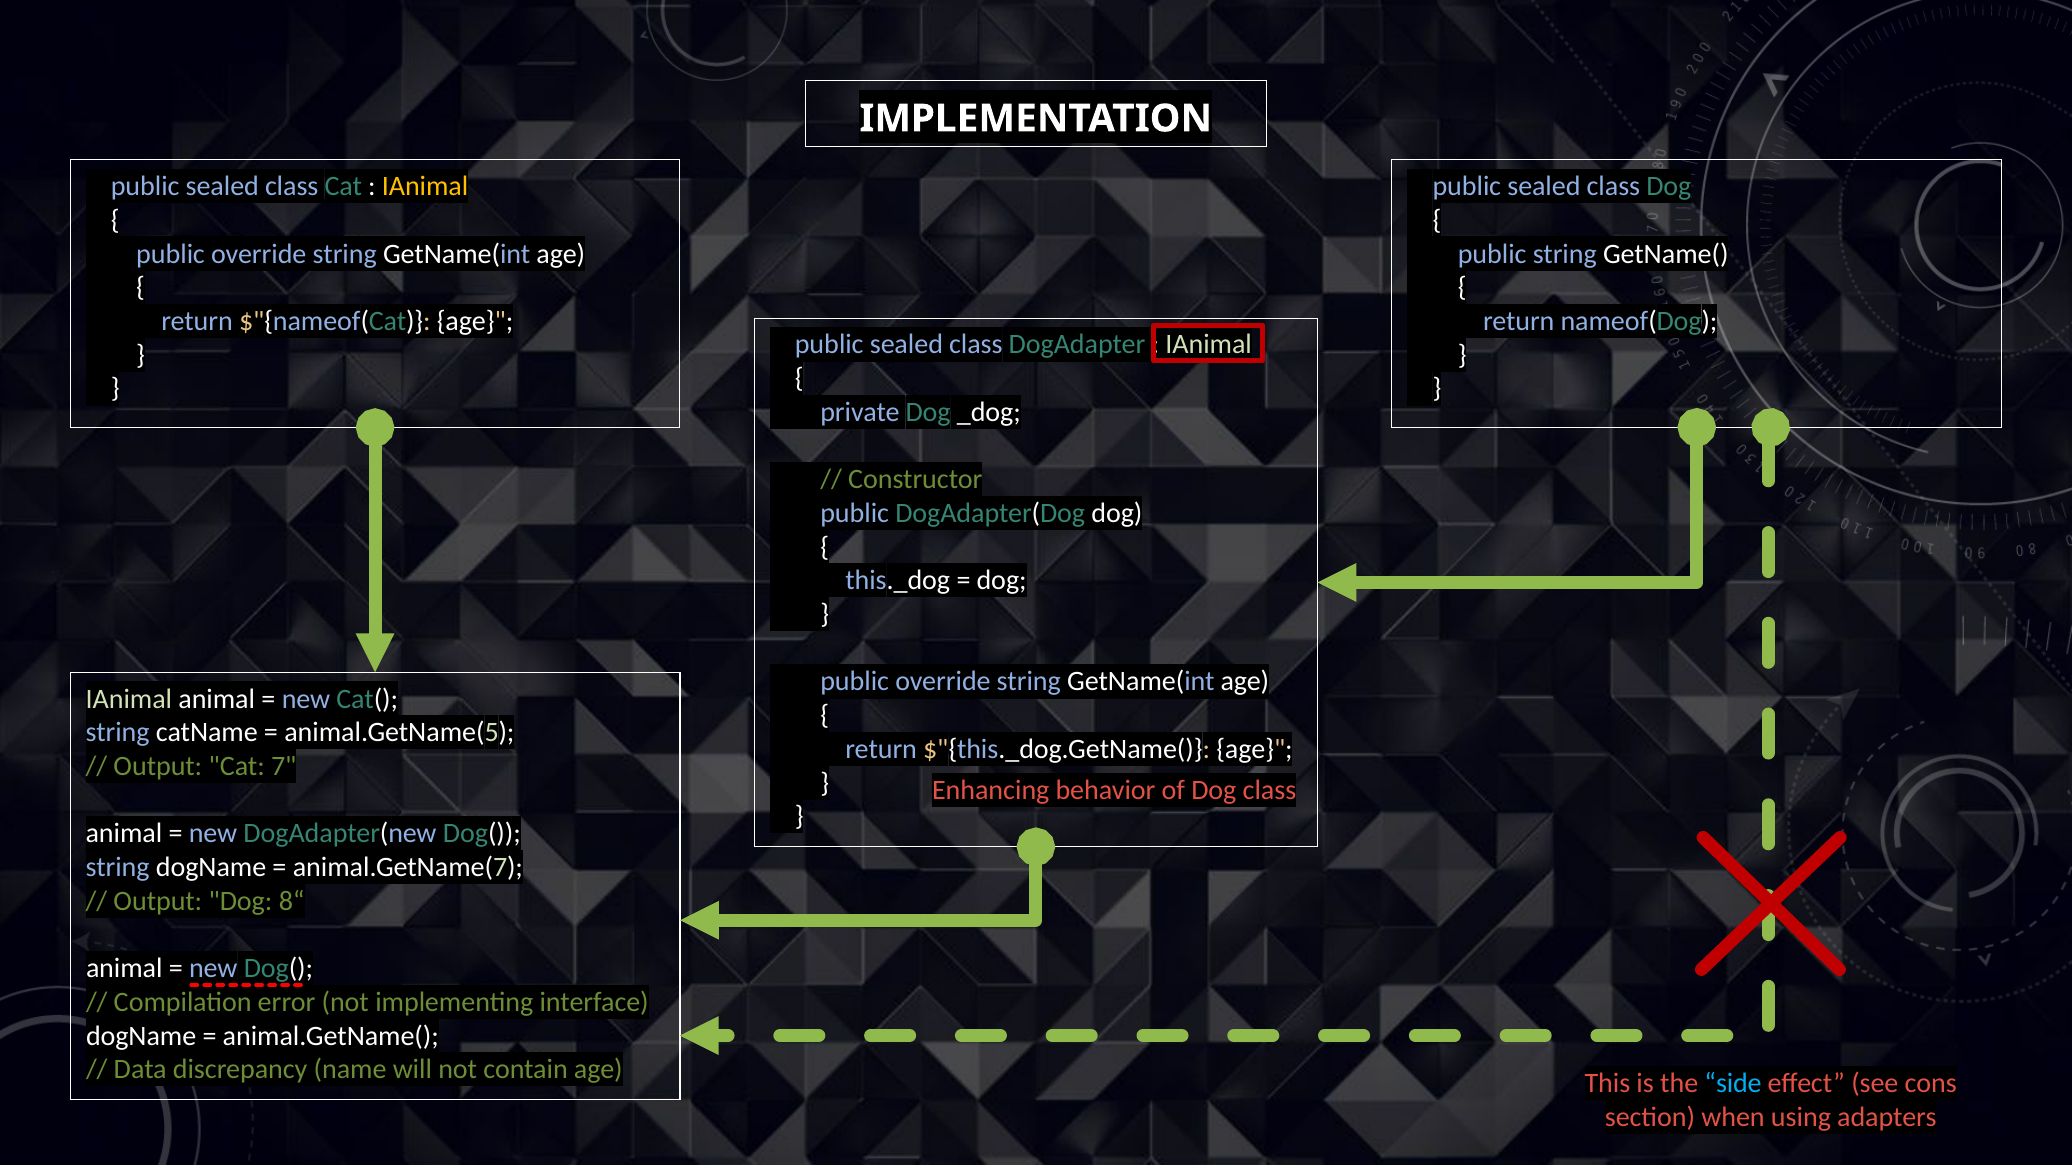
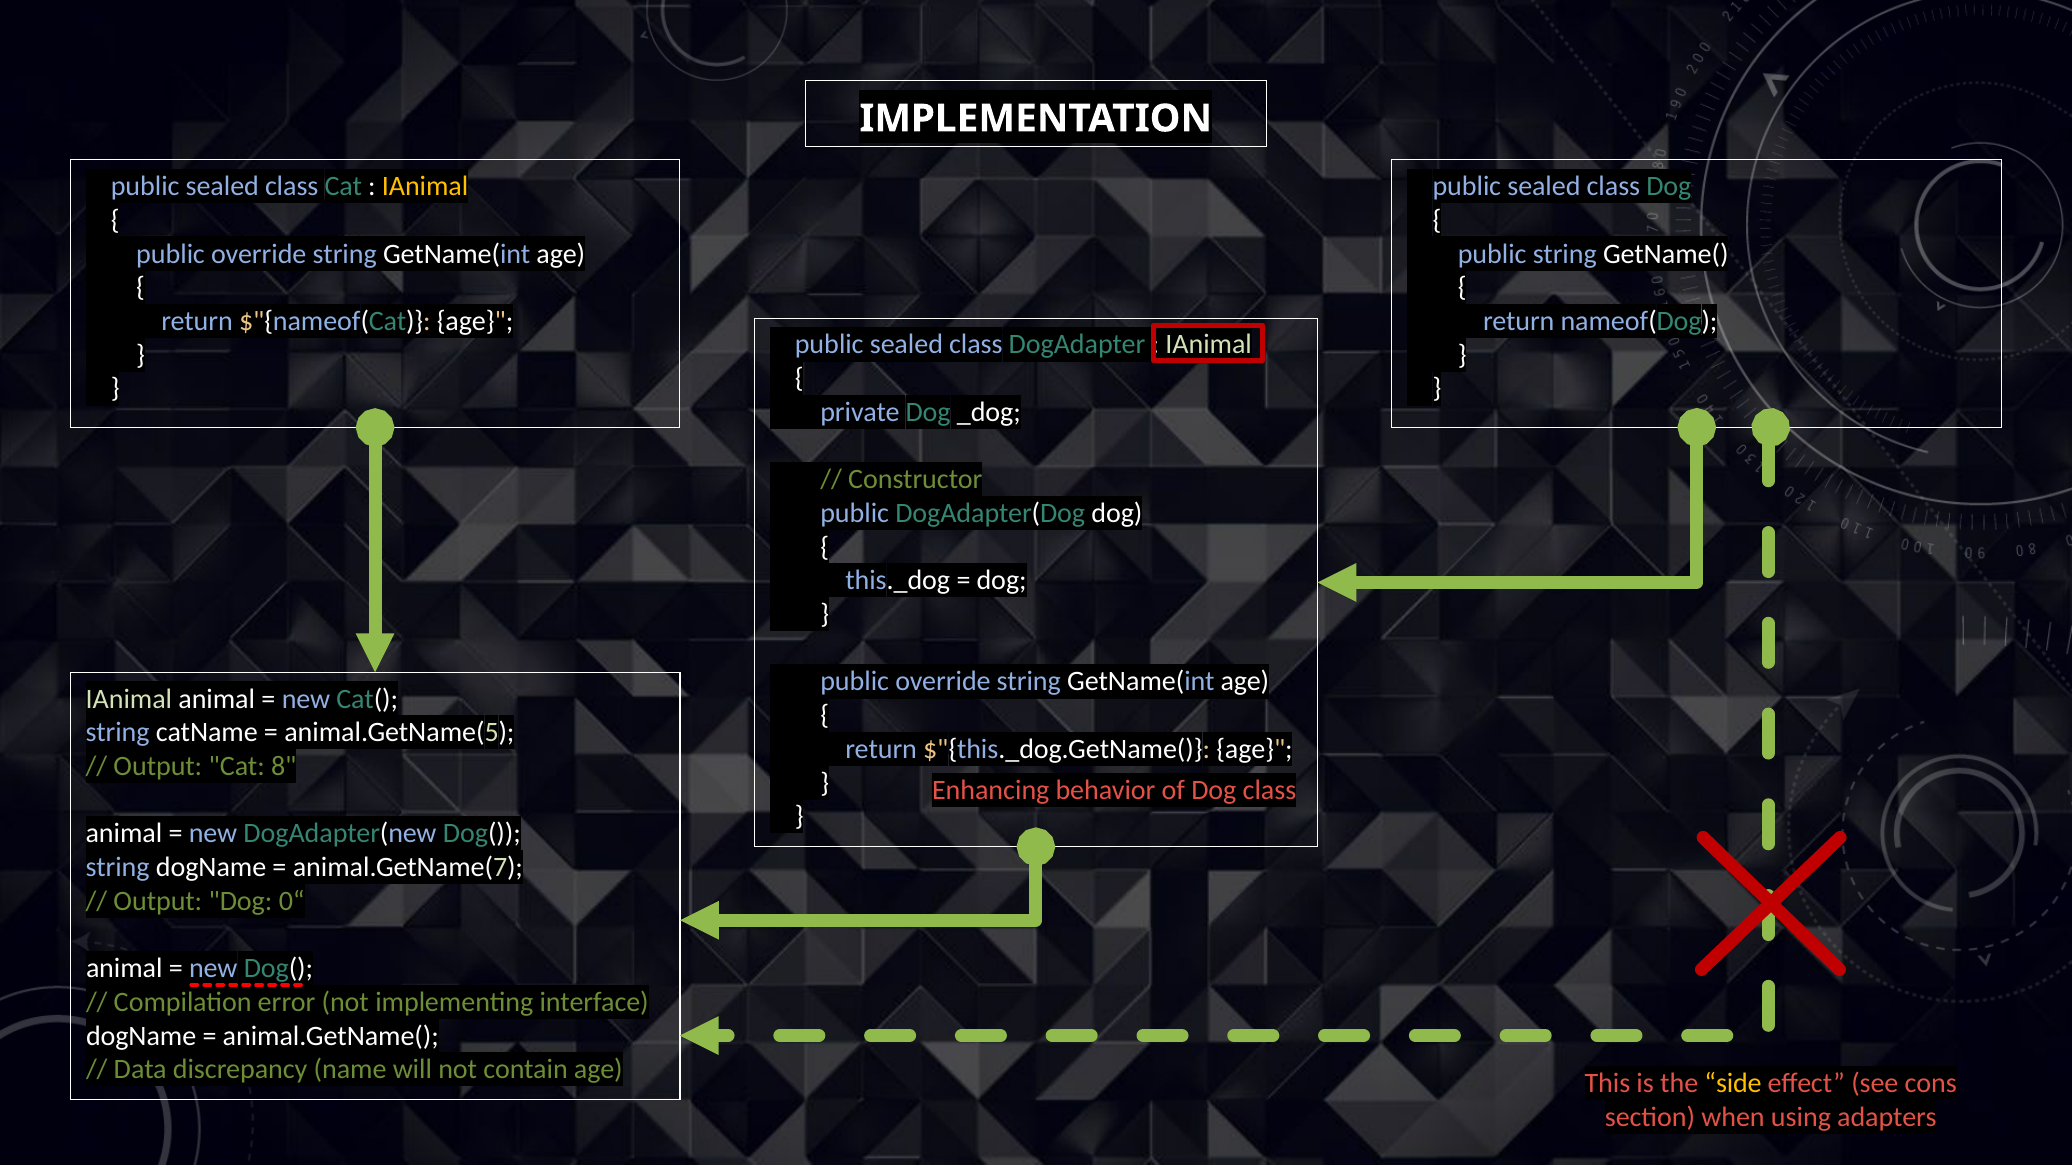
7: 7 -> 8 (284, 767)
8“: 8“ -> 0“ (292, 901)
side colour: light blue -> yellow (1733, 1084)
